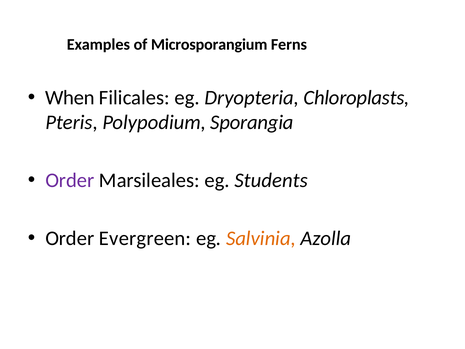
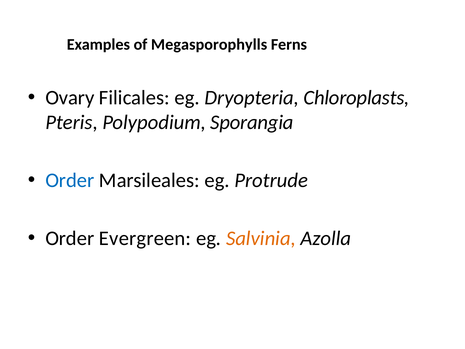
Microsporangium: Microsporangium -> Megasporophylls (209, 45)
When: When -> Ovary (70, 98)
Order colour: purple -> blue (70, 180)
Students: Students -> Protrude (271, 180)
